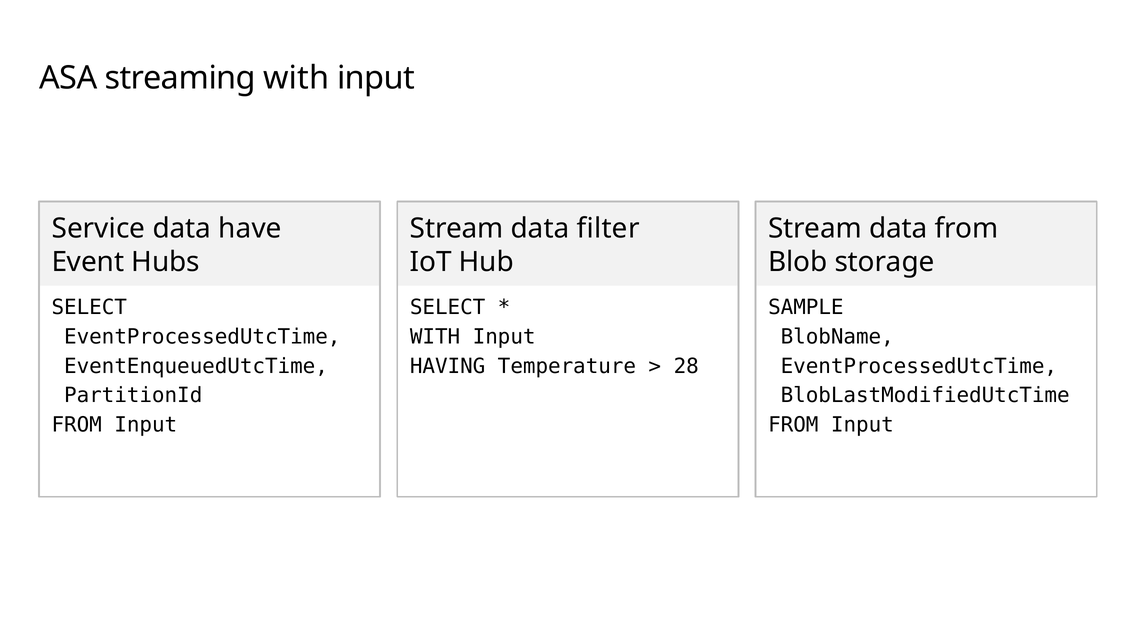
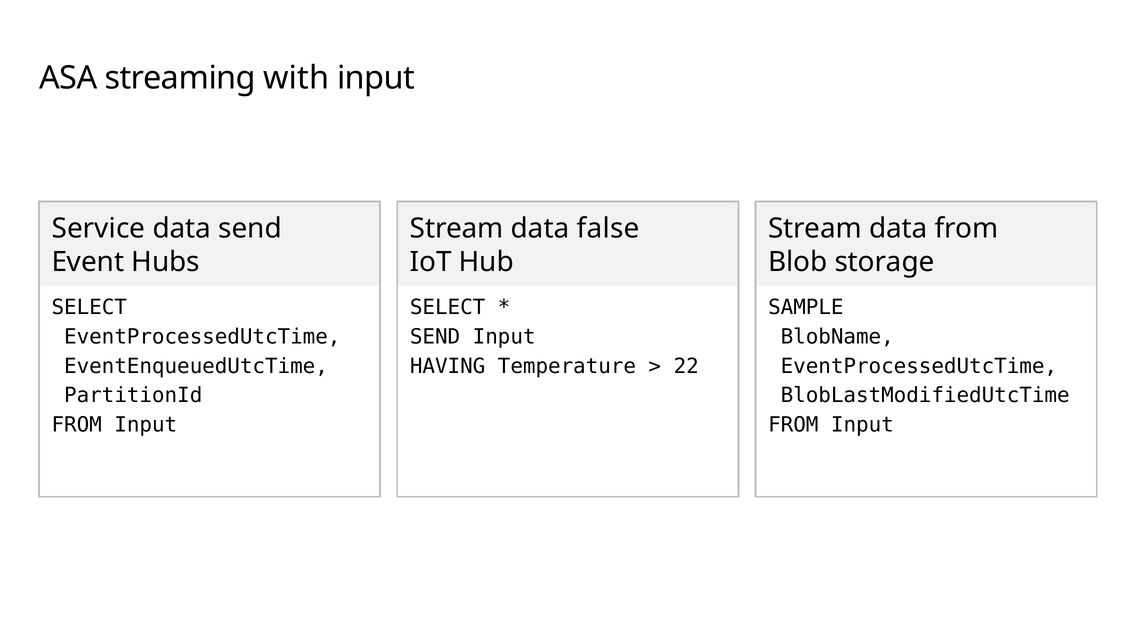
data have: have -> send (250, 229)
filter: filter -> false (608, 229)
WITH: WITH -> SEND (435, 337)
28: 28 -> 22 (686, 366)
